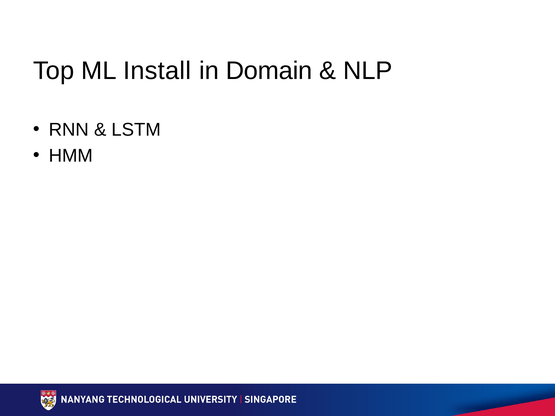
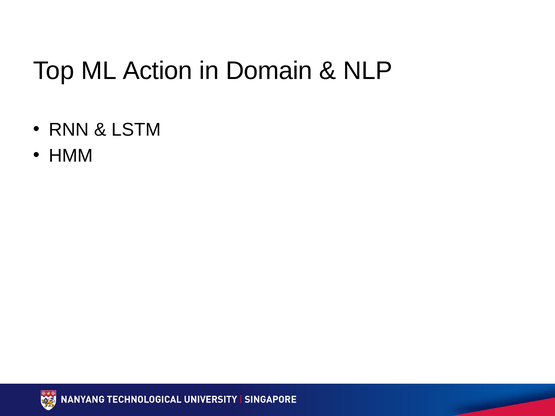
Install: Install -> Action (157, 71)
